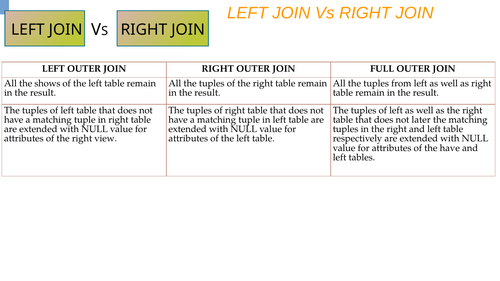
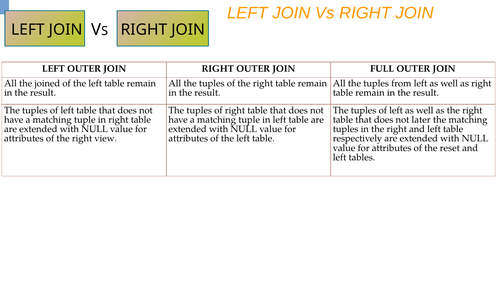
shows: shows -> joined (47, 83)
the have: have -> reset (450, 148)
